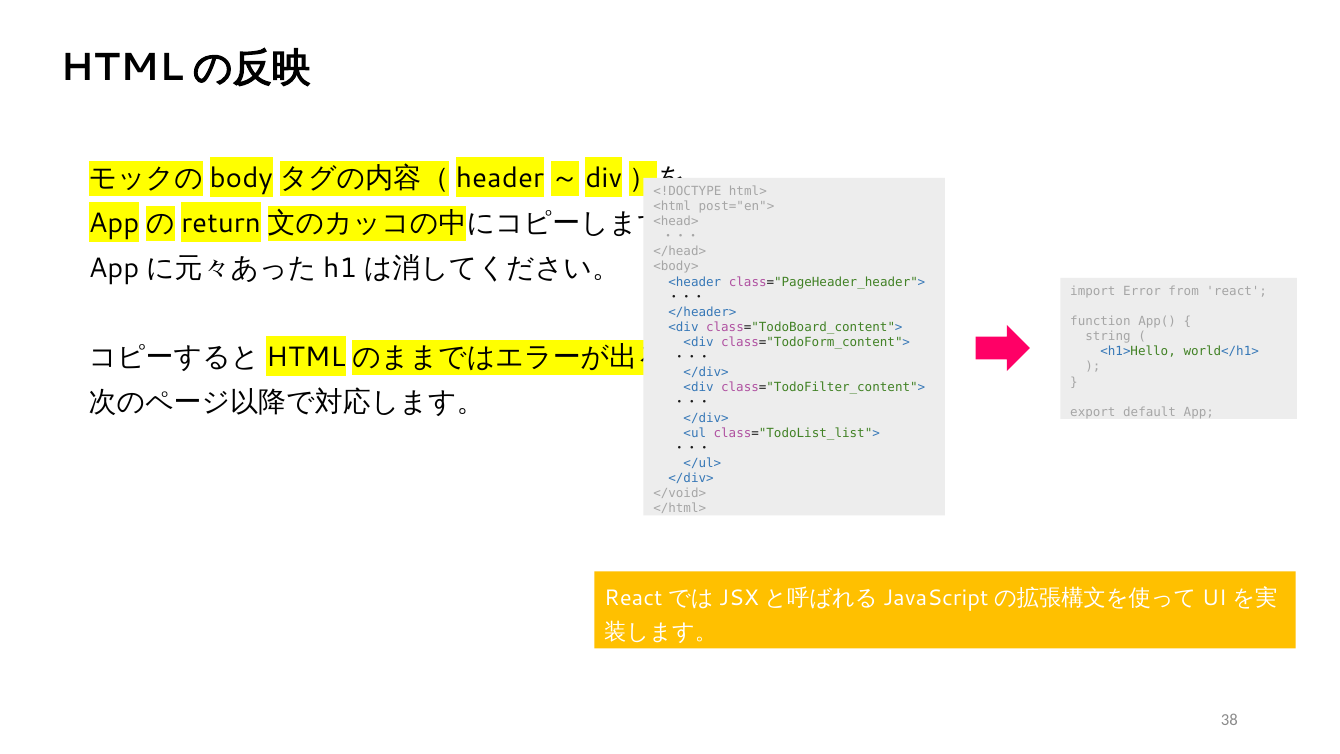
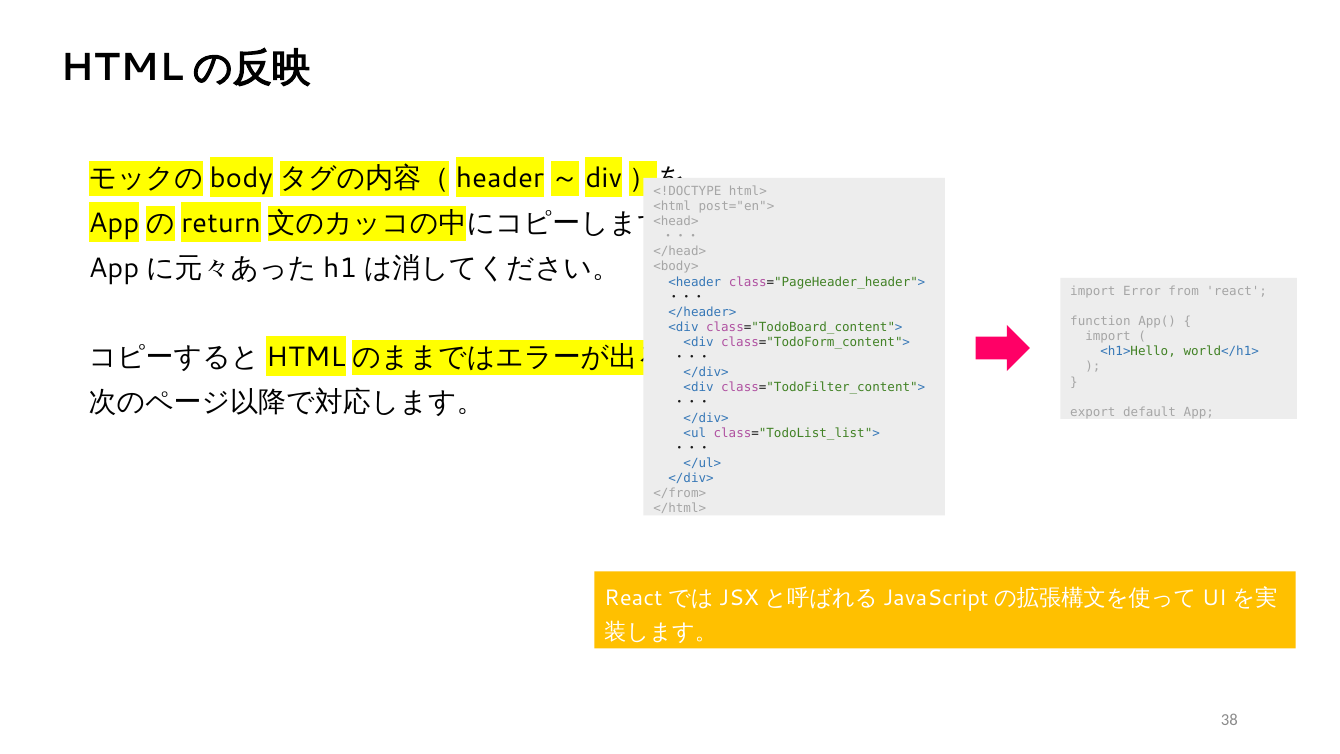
string: string -> import (1108, 336)
</void>: </void> -> </from> (680, 493)
